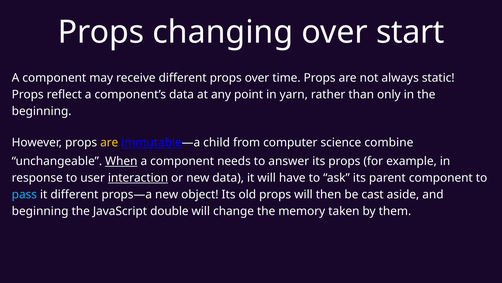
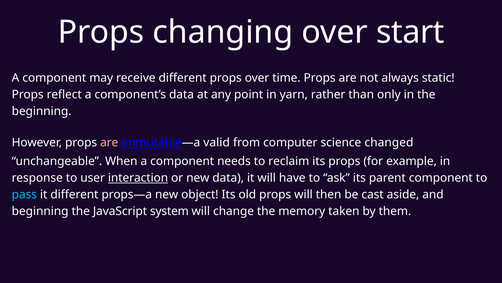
are colour: yellow -> pink (109, 142)
child: child -> valid (217, 142)
combine: combine -> changed (389, 142)
When underline: present -> none (121, 161)
answer: answer -> reclaim (289, 161)
double: double -> system (169, 211)
